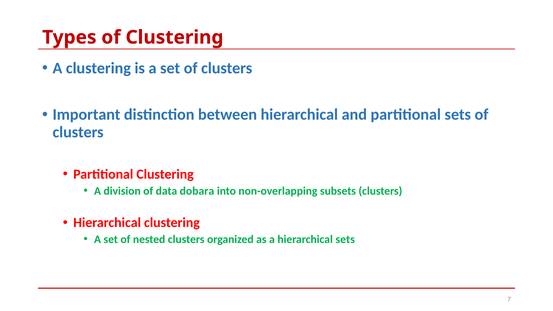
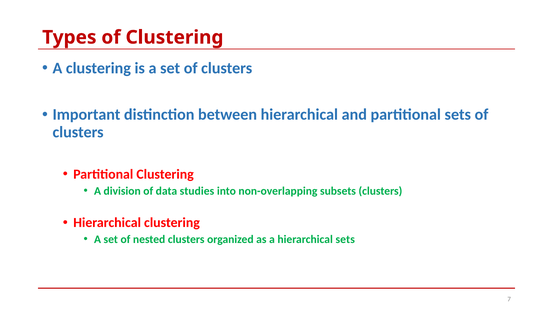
dobara: dobara -> studies (197, 191)
